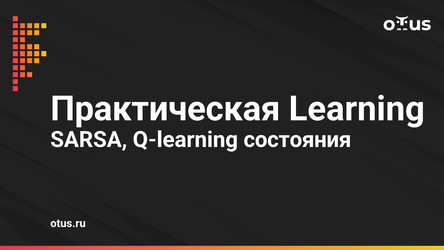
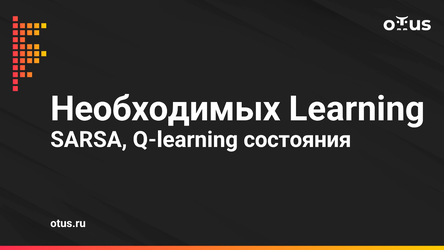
Практическая: Практическая -> Необходимых (165, 109)
